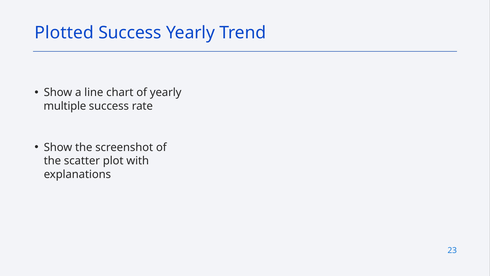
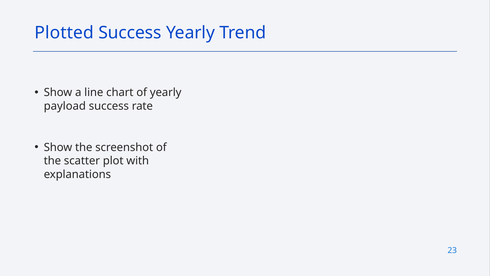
multiple: multiple -> payload (65, 106)
